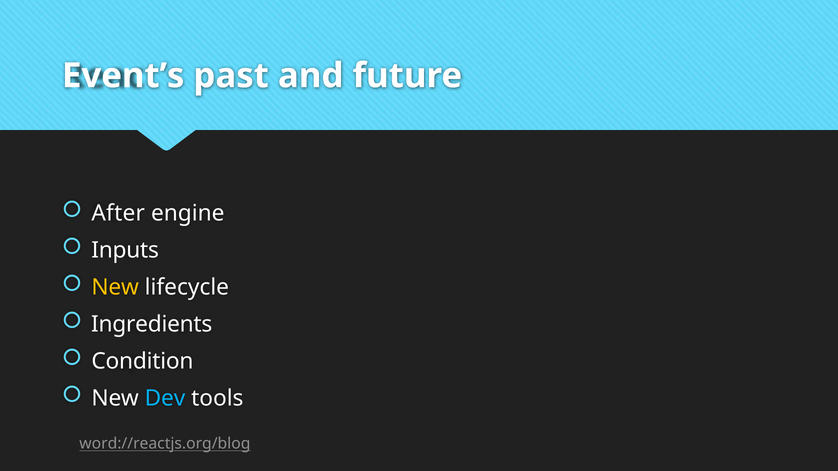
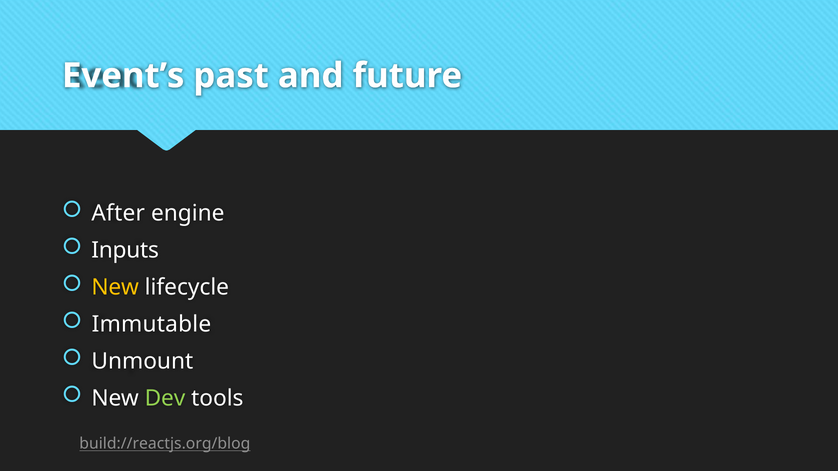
Ingredients: Ingredients -> Immutable (151, 325)
Condition: Condition -> Unmount (142, 362)
Dev colour: light blue -> light green (165, 399)
word://reactjs.org/blog: word://reactjs.org/blog -> build://reactjs.org/blog (165, 444)
